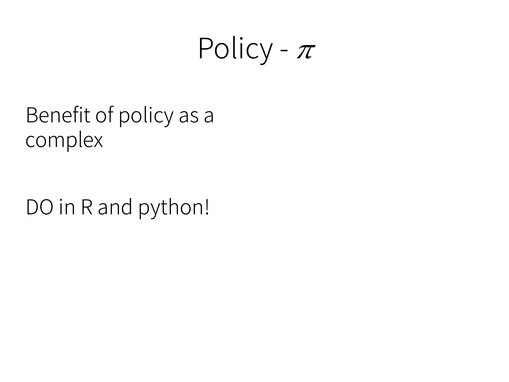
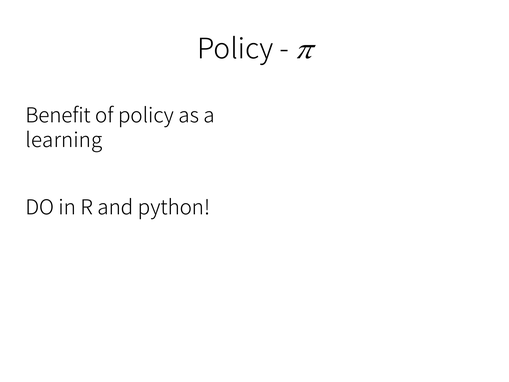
complex: complex -> learning (64, 140)
